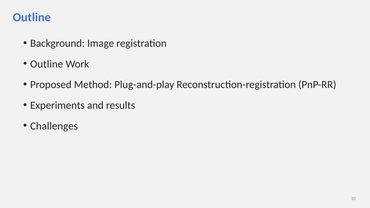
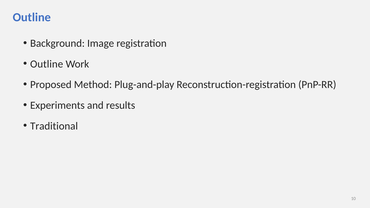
Challenges: Challenges -> Traditional (54, 126)
